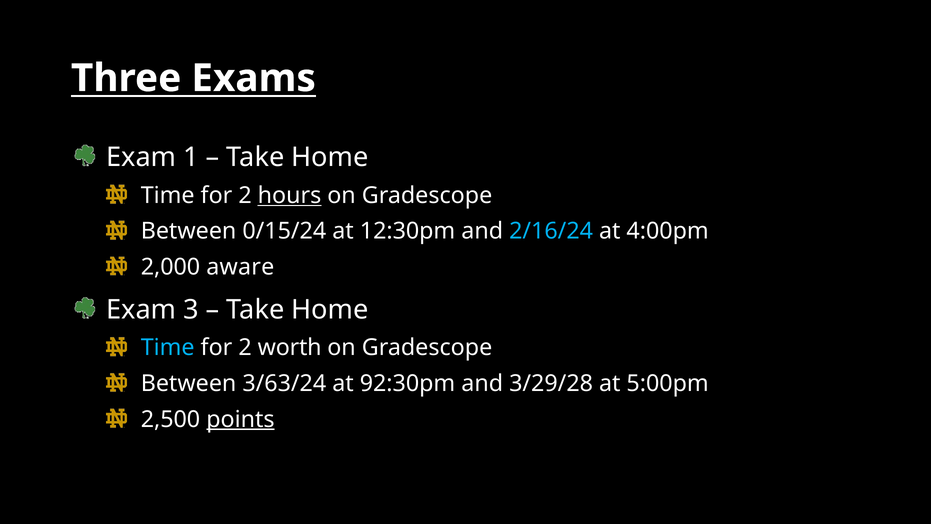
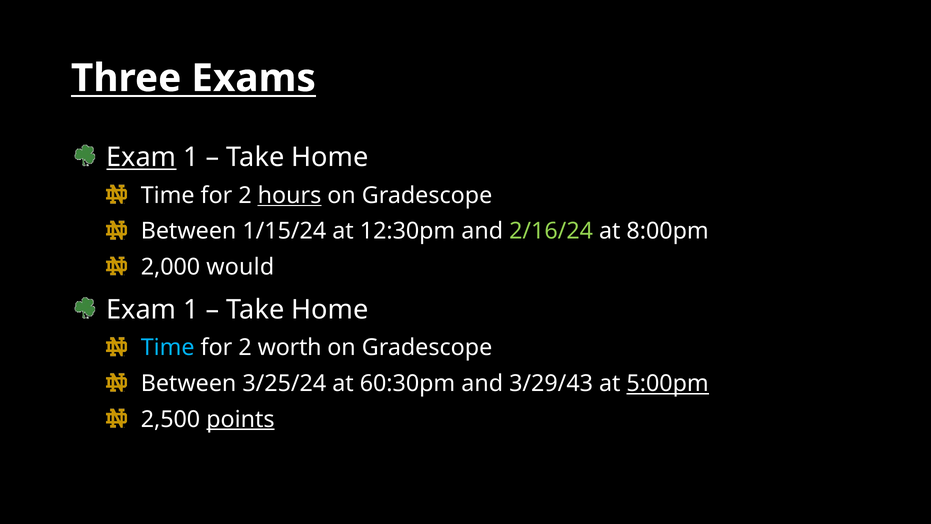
Exam underline: none -> present (141, 157)
0/15/24: 0/15/24 -> 1/15/24 (284, 231)
2/16/24 colour: light blue -> light green (551, 231)
4:00pm: 4:00pm -> 8:00pm (668, 231)
aware: aware -> would (240, 267)
3: 3 -> 1 (191, 310)
3/63/24: 3/63/24 -> 3/25/24 (284, 383)
92:30pm: 92:30pm -> 60:30pm (408, 383)
3/29/28: 3/29/28 -> 3/29/43 (551, 383)
5:00pm underline: none -> present (668, 383)
